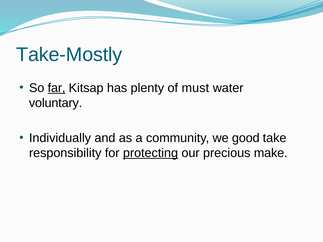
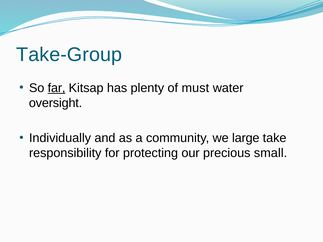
Take-Mostly: Take-Mostly -> Take-Group (69, 55)
voluntary: voluntary -> oversight (56, 103)
good: good -> large (246, 138)
protecting underline: present -> none (151, 153)
make: make -> small (271, 153)
